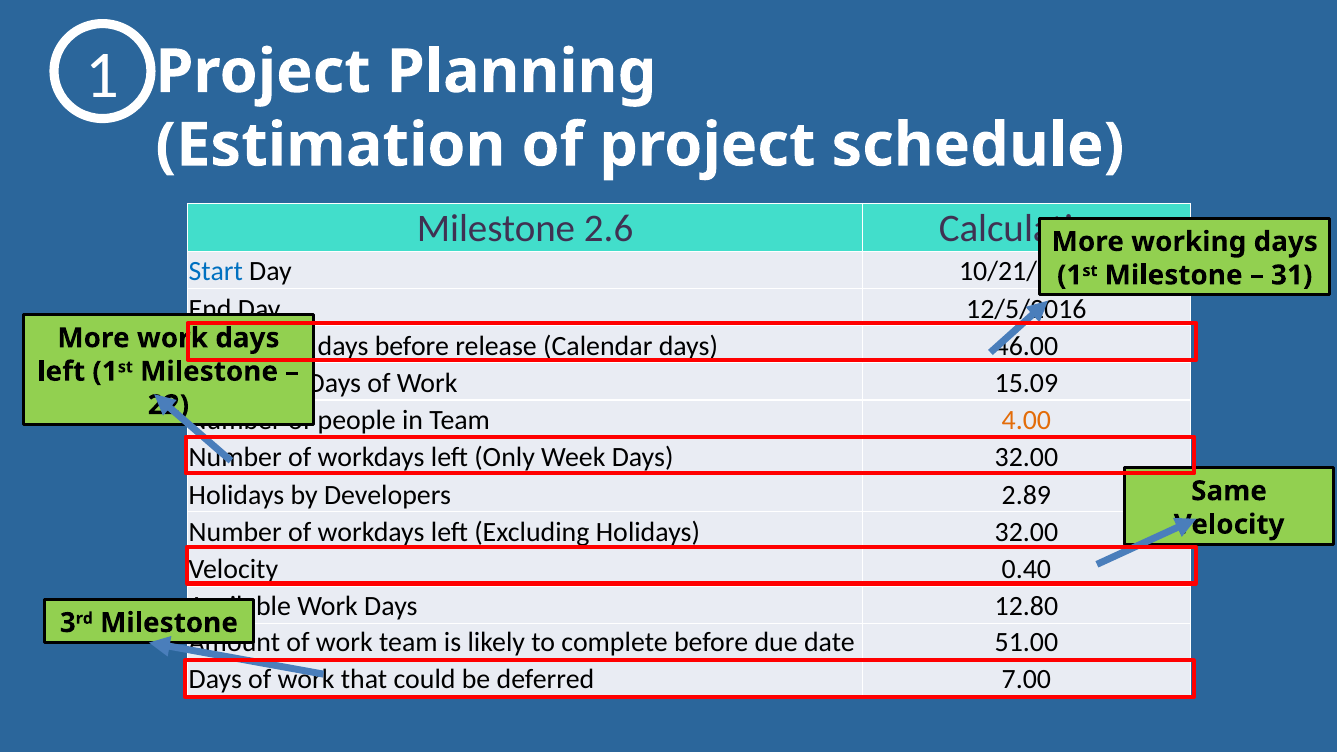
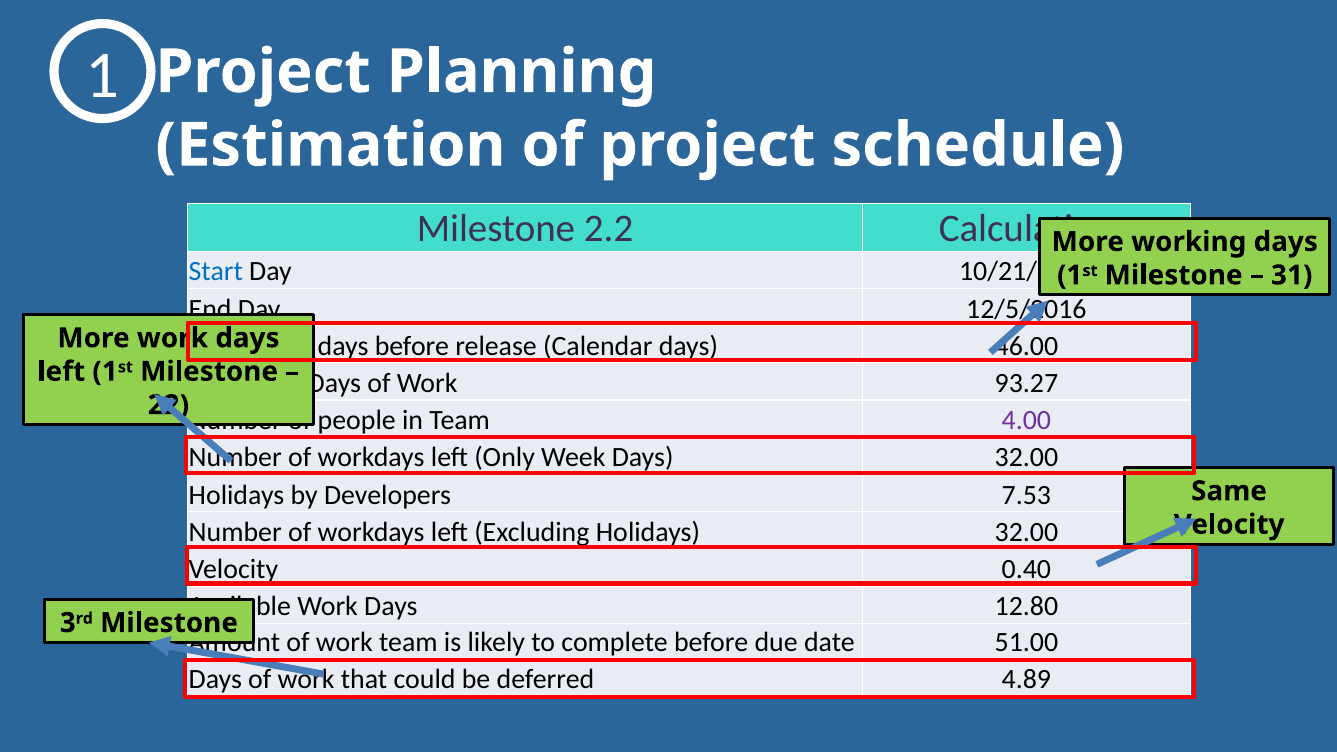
2.6: 2.6 -> 2.2 (609, 229)
15.09: 15.09 -> 93.27 (1026, 383)
4.00 colour: orange -> purple (1026, 420)
2.89: 2.89 -> 7.53 (1026, 495)
7.00: 7.00 -> 4.89 (1026, 680)
